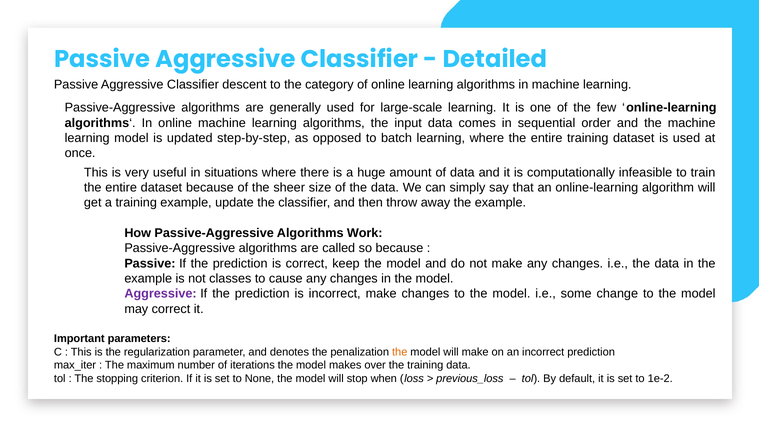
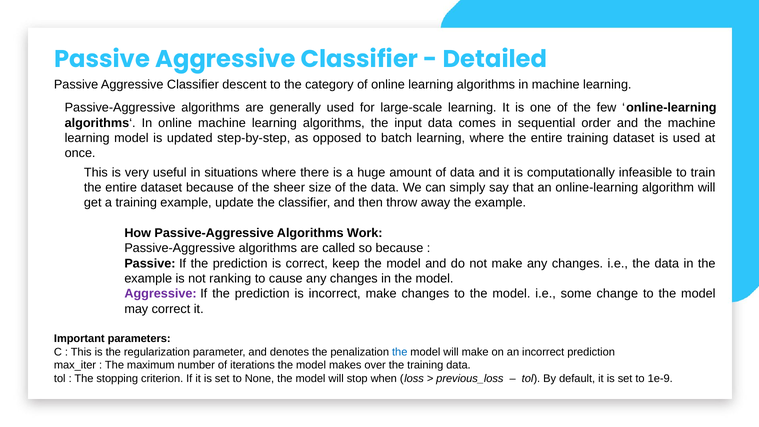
classes: classes -> ranking (230, 279)
the colour: orange -> blue (400, 352)
1e-2: 1e-2 -> 1e-9 (660, 378)
